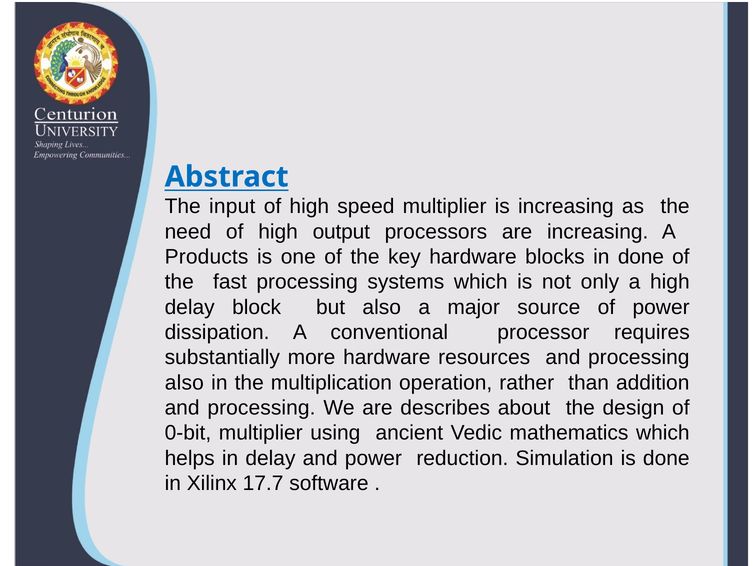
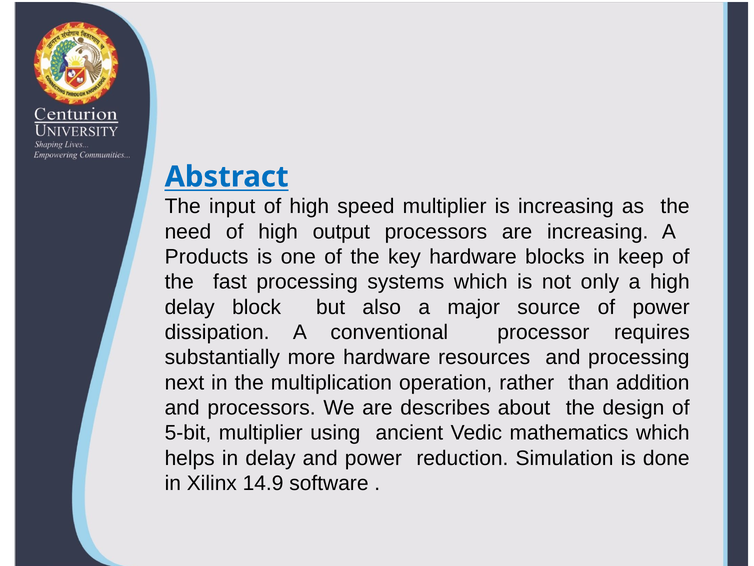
in done: done -> keep (641, 257)
also: also -> next (184, 382)
processing: processing -> processors (262, 407)
0-bit: 0-bit -> 5-bit (188, 433)
17.7: 17.7 -> 14.9 (263, 483)
